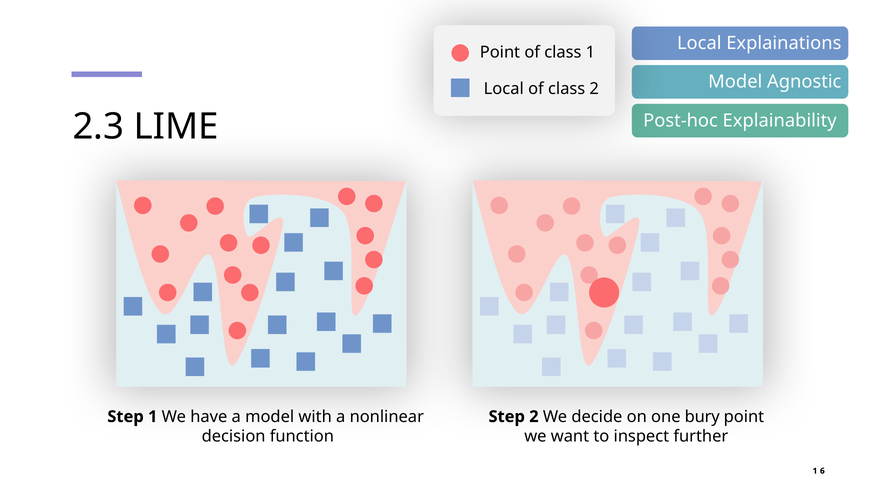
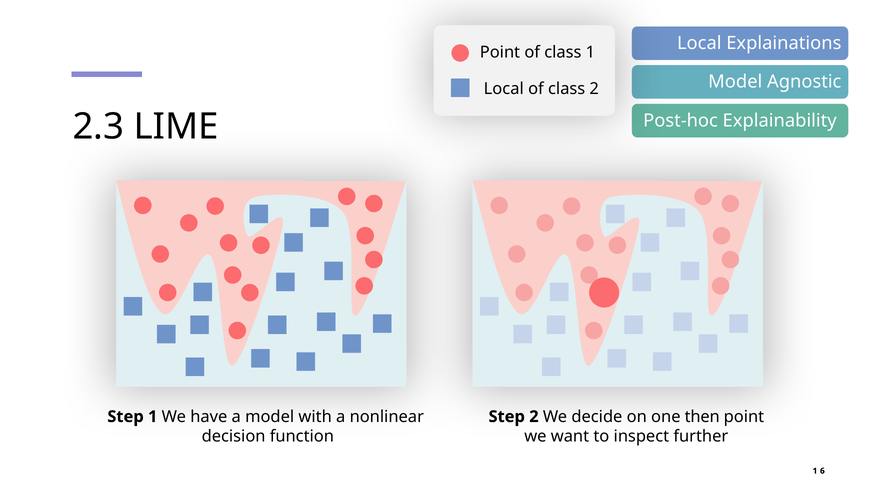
bury: bury -> then (702, 417)
